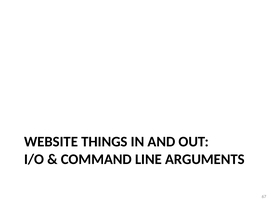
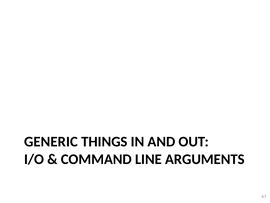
WEBSITE: WEBSITE -> GENERIC (51, 141)
